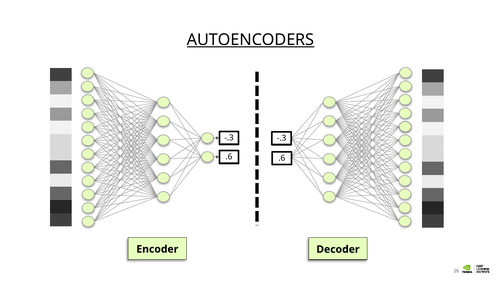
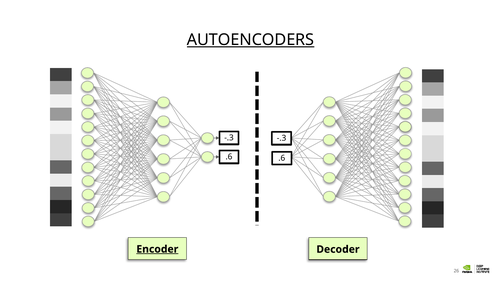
Encoder underline: none -> present (157, 249)
